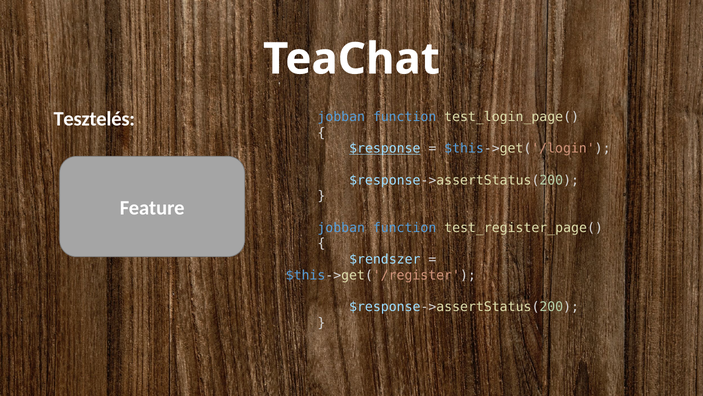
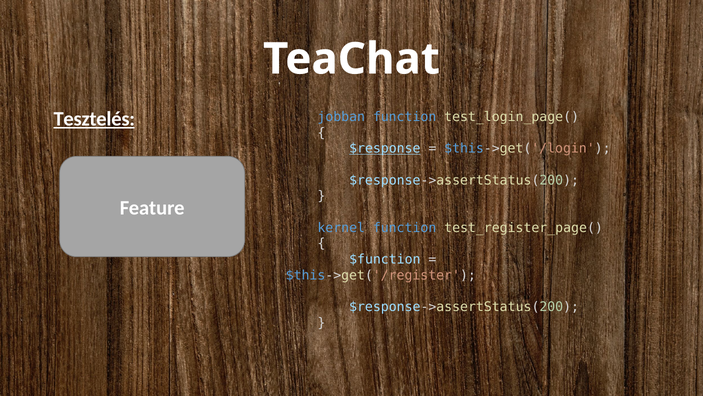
Tesztelés underline: none -> present (94, 119)
jobban: jobban -> kernel (341, 227)
$rendszer: $rendszer -> $function (385, 259)
